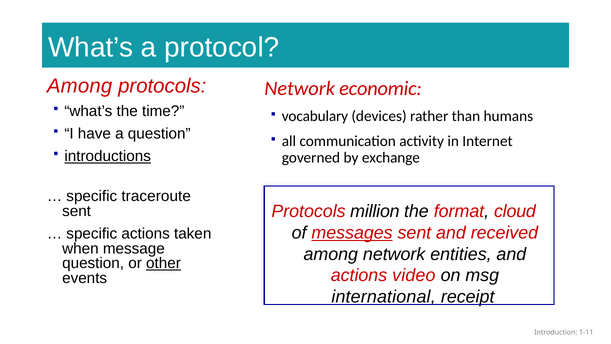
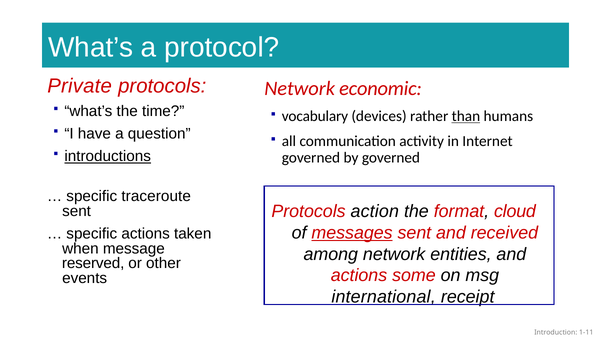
Among: Among -> Private (80, 86)
than underline: none -> present (466, 116)
by exchange: exchange -> governed (391, 158)
million: million -> action (375, 211)
question: question -> reserved (93, 263)
other underline: present -> none (164, 263)
video: video -> some (414, 275)
